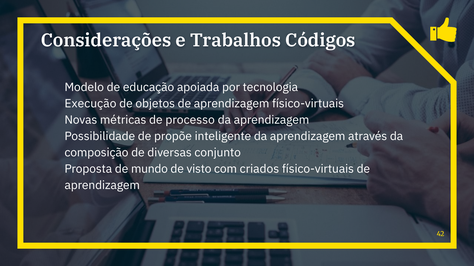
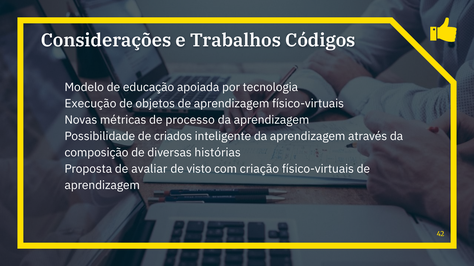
propõe: propõe -> criados (173, 137)
conjunto: conjunto -> histórias (218, 153)
mundo: mundo -> avaliar (149, 169)
criados: criados -> criação (259, 169)
